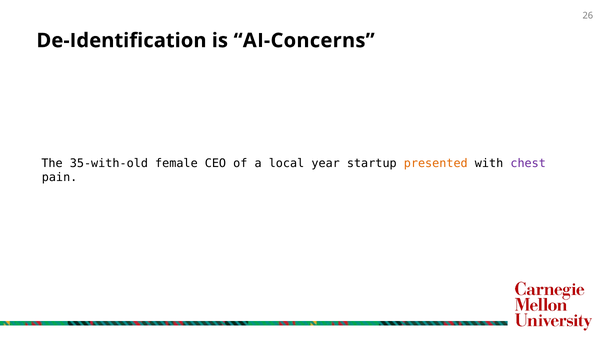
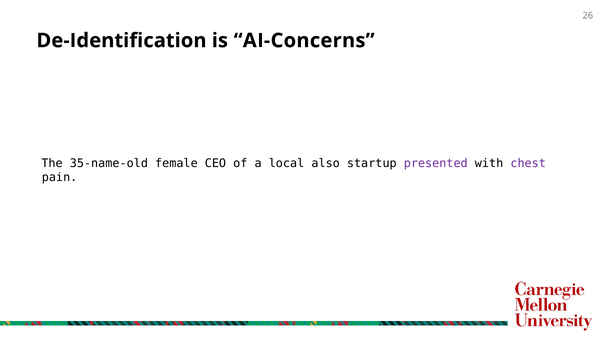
35-with-old: 35-with-old -> 35-name-old (109, 163)
year: year -> also (326, 163)
presented colour: orange -> purple (436, 163)
